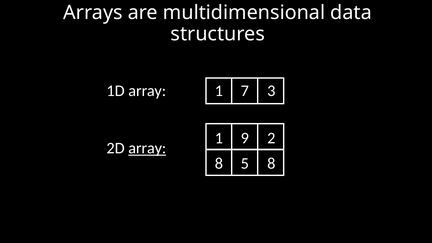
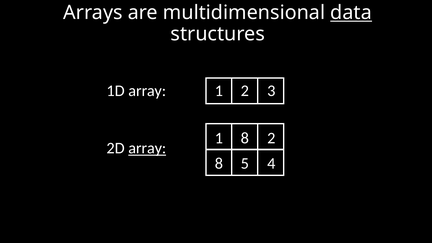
data underline: none -> present (351, 13)
1 7: 7 -> 2 (245, 91)
1 9: 9 -> 8 (245, 138)
5 8: 8 -> 4 (271, 163)
